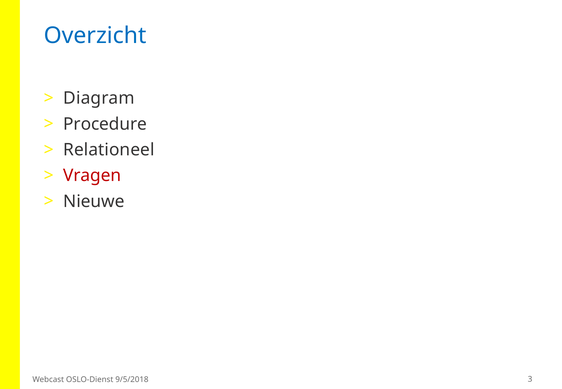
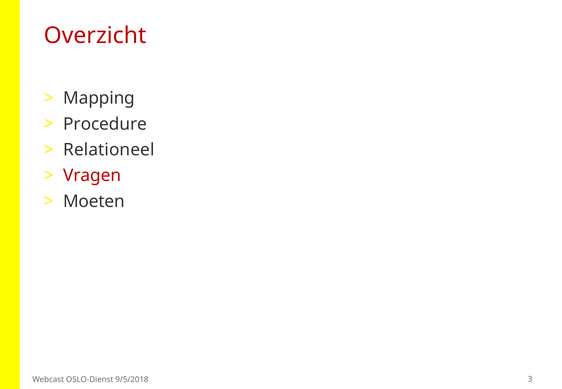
Overzicht colour: blue -> red (95, 36)
Diagram: Diagram -> Mapping (99, 98)
Nieuwe: Nieuwe -> Moeten (94, 201)
